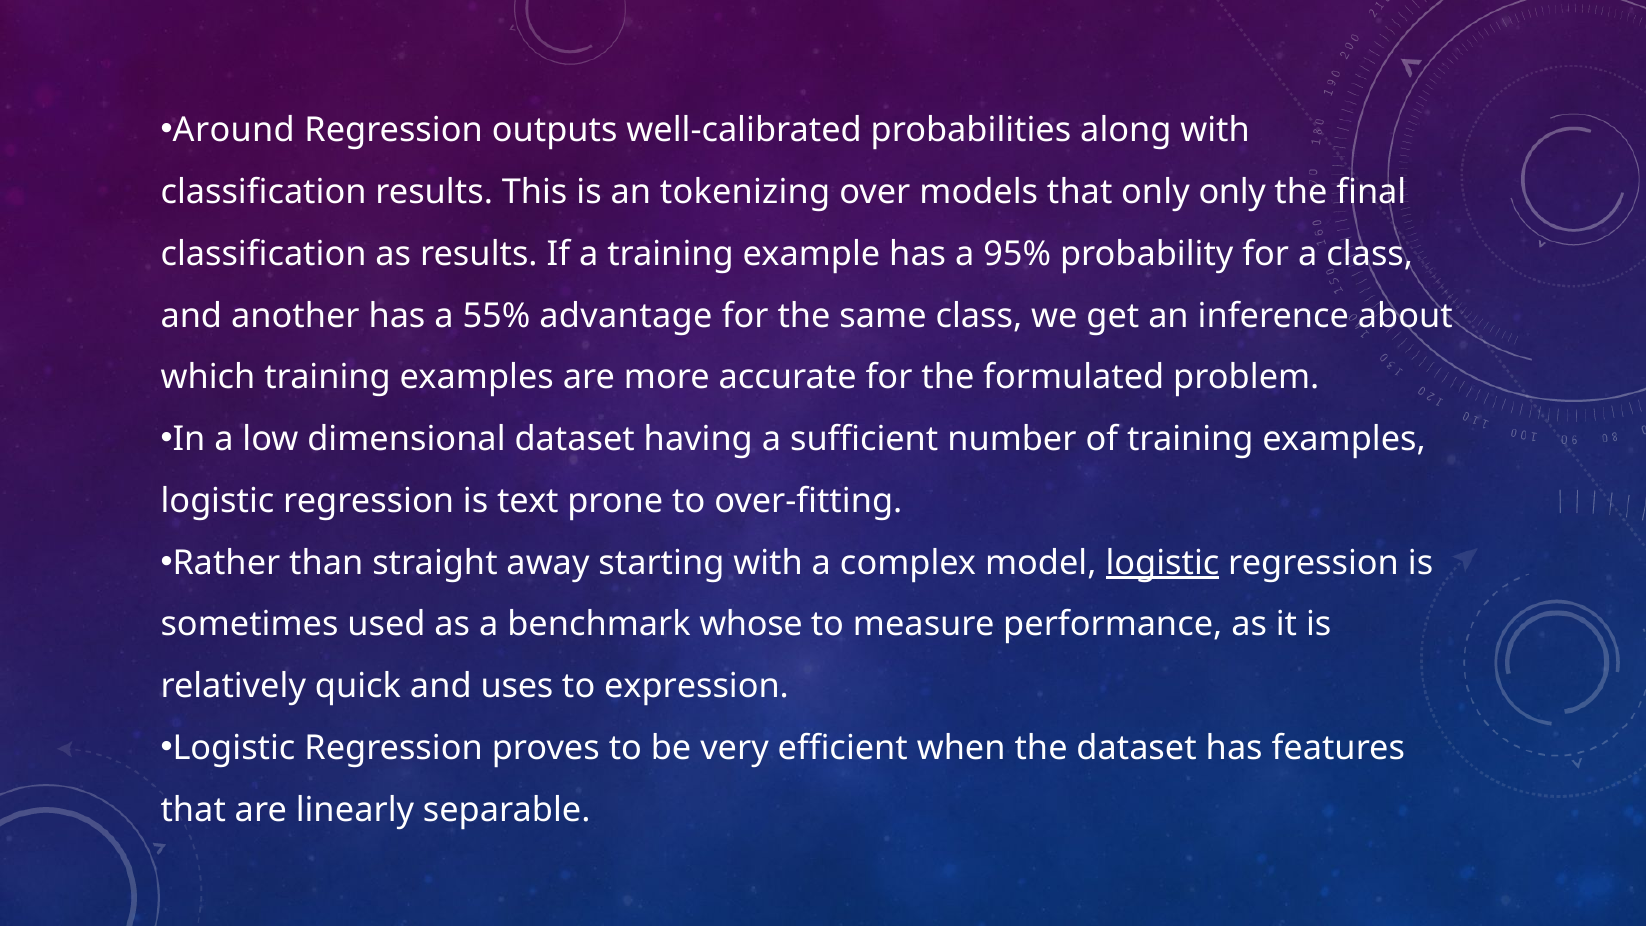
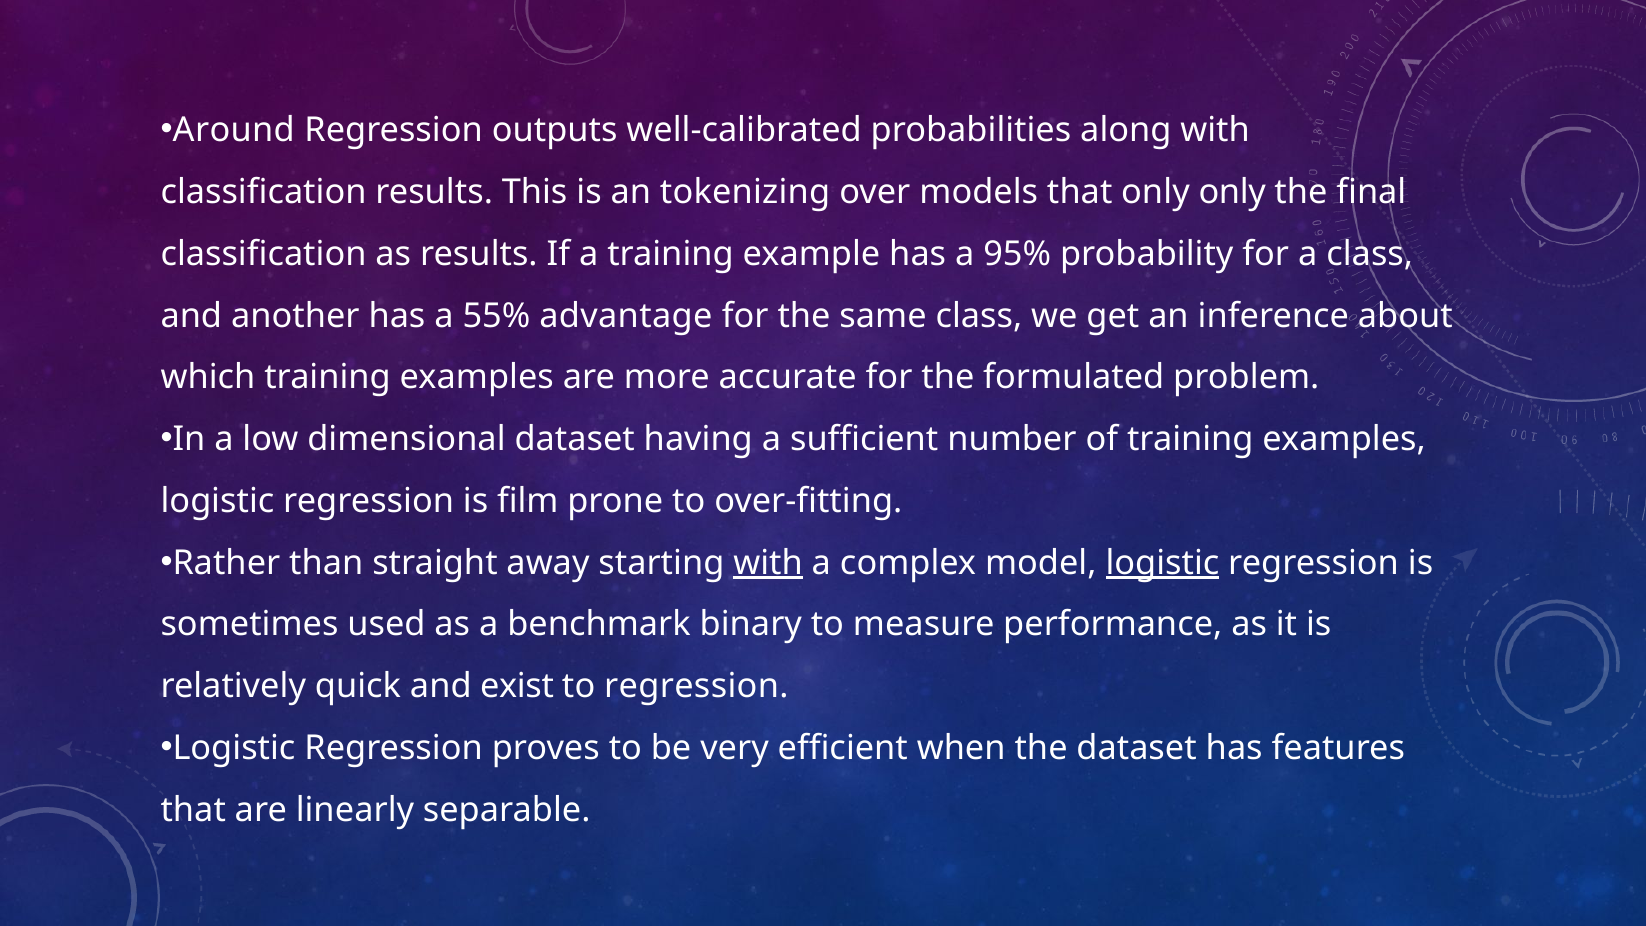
text: text -> film (528, 501)
with underline: none -> present (768, 563)
whose: whose -> binary (751, 624)
uses: uses -> exist (517, 686)
to expression: expression -> regression (696, 686)
